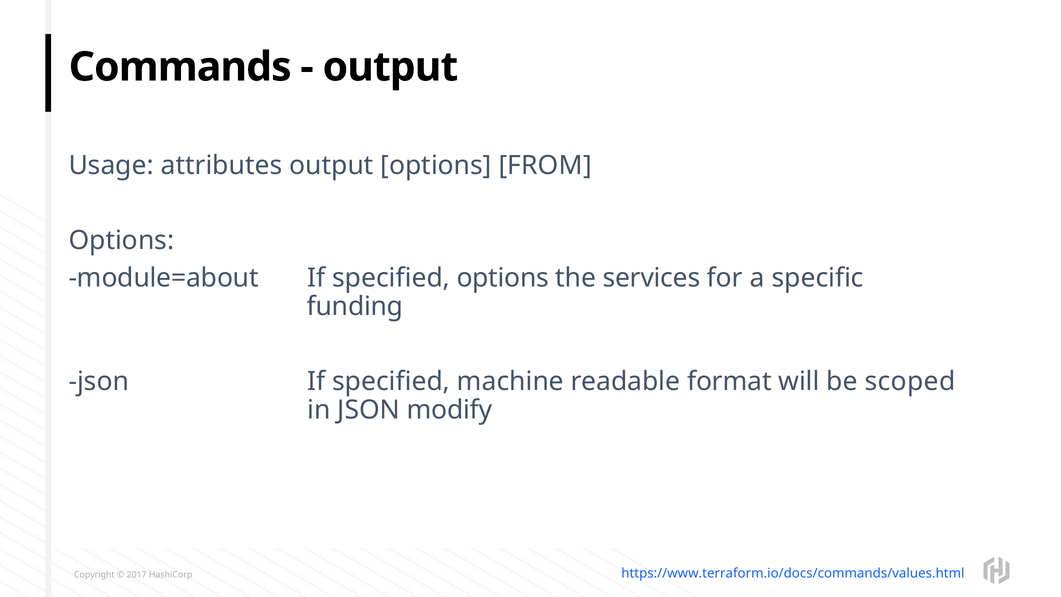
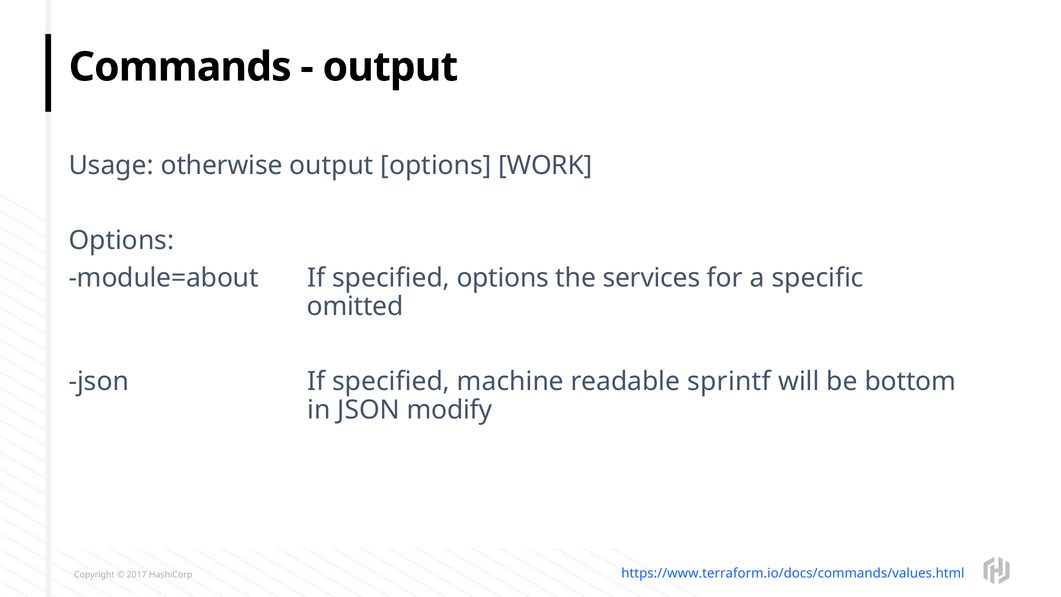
attributes: attributes -> otherwise (222, 165)
FROM: FROM -> WORK (545, 165)
funding: funding -> omitted (355, 306)
format: format -> sprintf (729, 381)
scoped: scoped -> bottom (910, 381)
